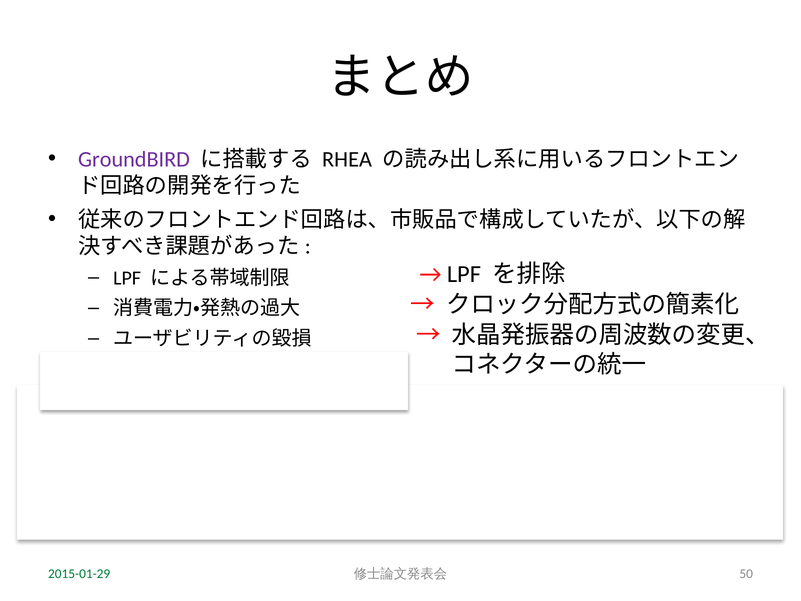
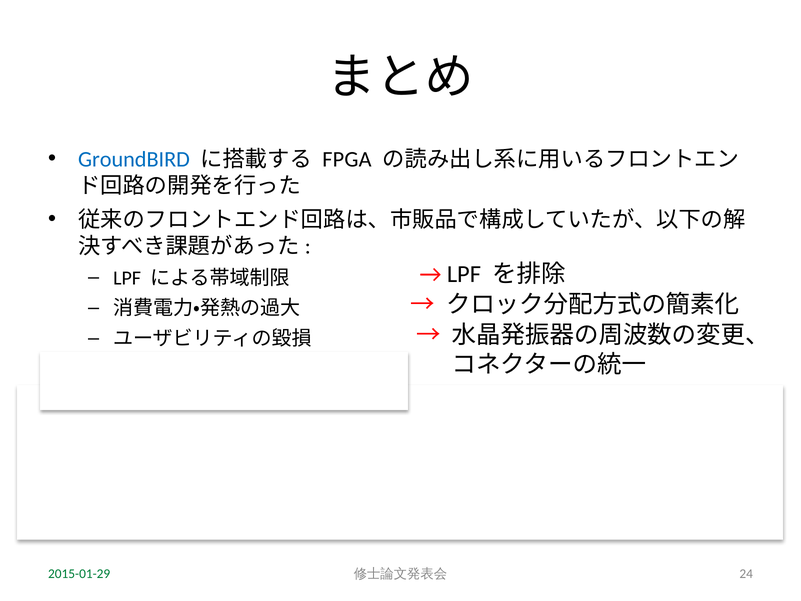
GroundBIRD colour: purple -> blue (134, 159)
RHEA: RHEA -> FPGA (347, 159)
50: 50 -> 24 (746, 574)
